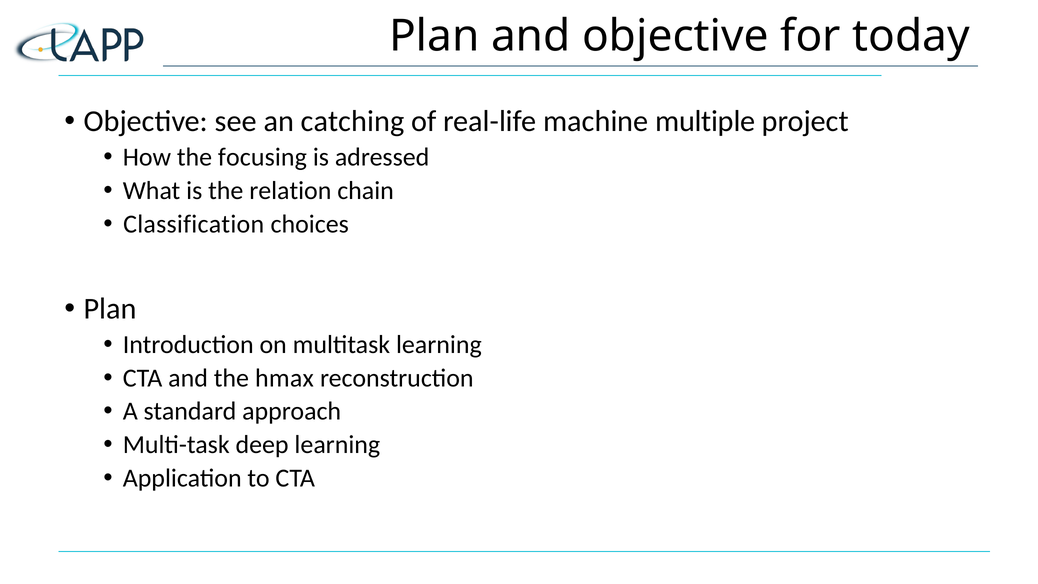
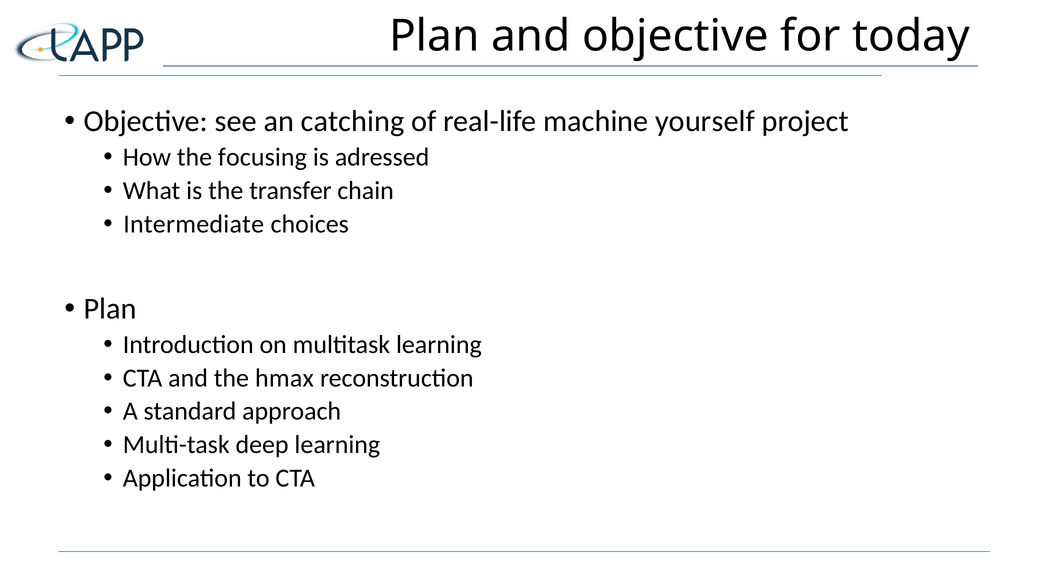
multiple: multiple -> yourself (705, 121)
relation: relation -> transfer (290, 191)
Classification: Classification -> Intermediate (194, 224)
